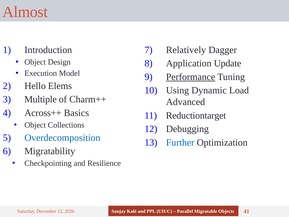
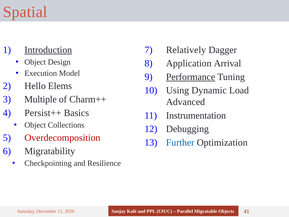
Almost: Almost -> Spatial (25, 12)
Introduction underline: none -> present (48, 50)
Update: Update -> Arrival (228, 63)
Across++: Across++ -> Persist++ (43, 113)
Reductiontarget: Reductiontarget -> Instrumentation (196, 115)
Overdecomposition colour: blue -> red (62, 137)
